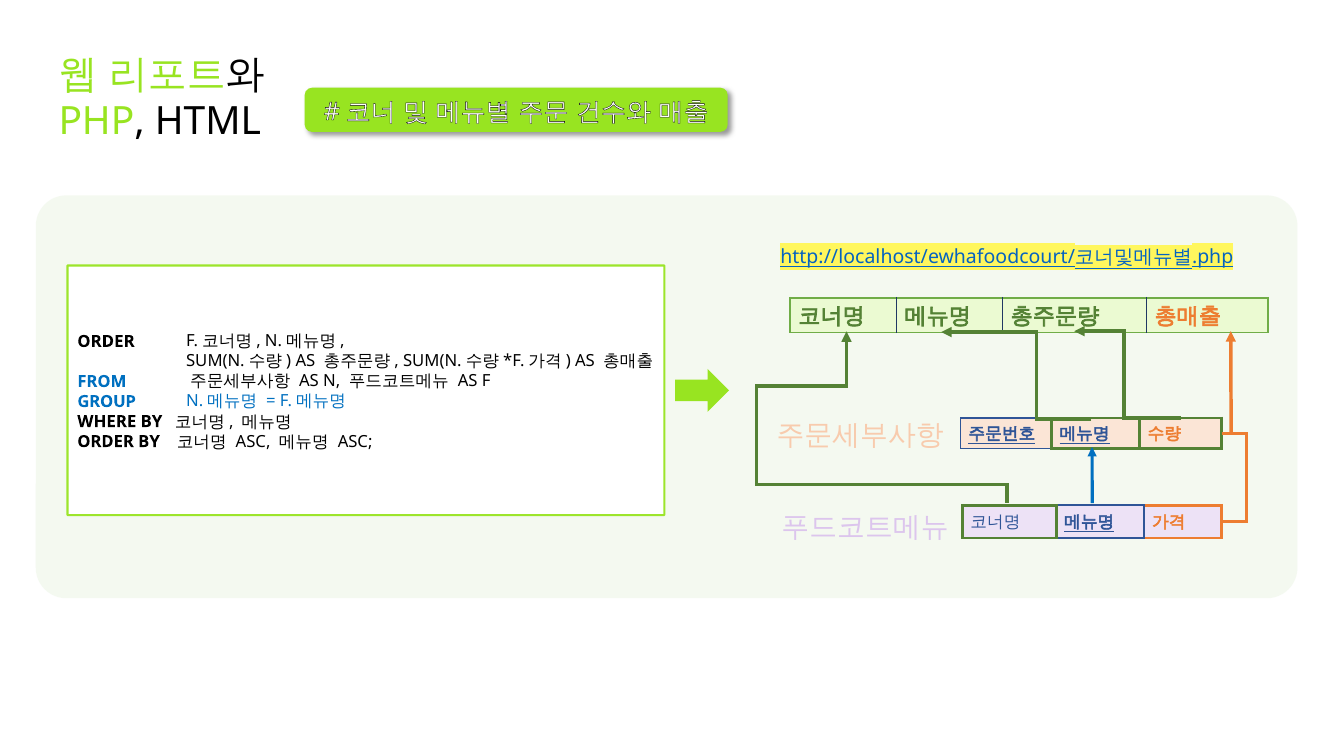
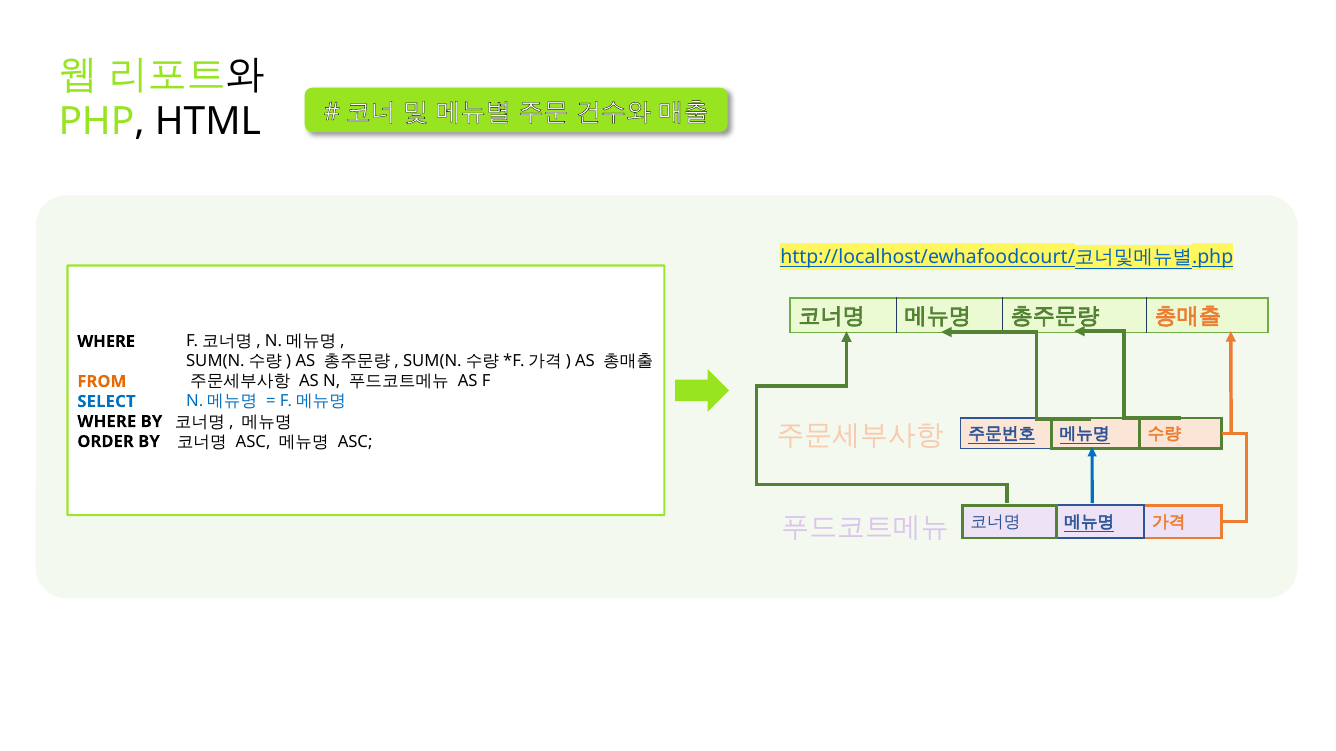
ORDER: ORDER -> WHERE (106, 342)
FROM colour: blue -> orange (102, 382)
GROUP: GROUP -> SELECT (106, 402)
